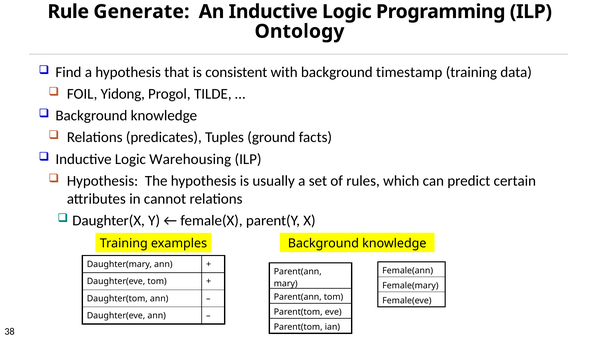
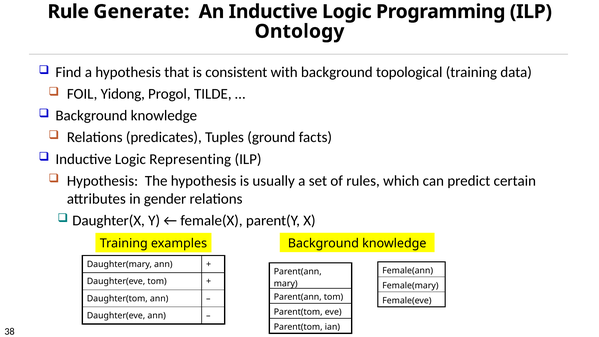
timestamp: timestamp -> topological (409, 72)
Warehousing: Warehousing -> Representing (190, 159)
cannot: cannot -> gender (165, 199)
